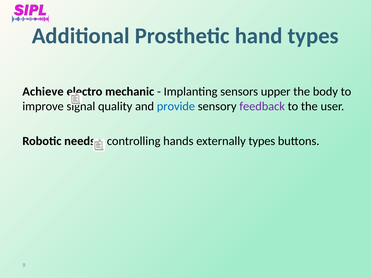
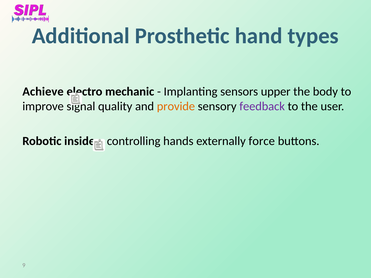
provide colour: blue -> orange (176, 107)
needs: needs -> inside (80, 141)
externally types: types -> force (262, 141)
